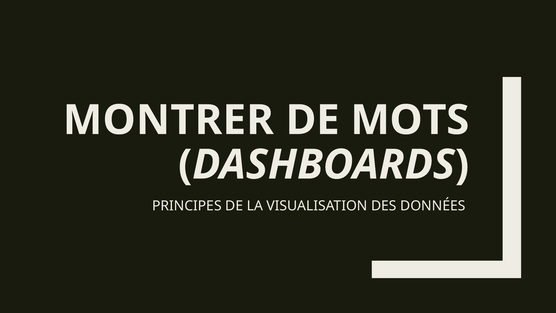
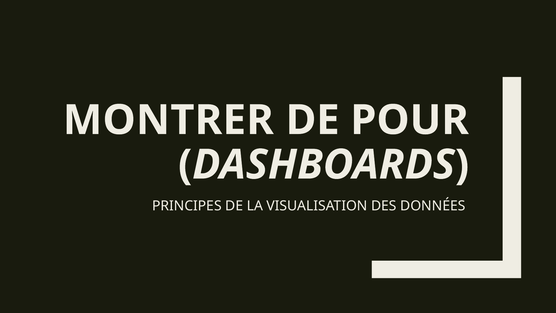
MOTS: MOTS -> POUR (410, 120)
